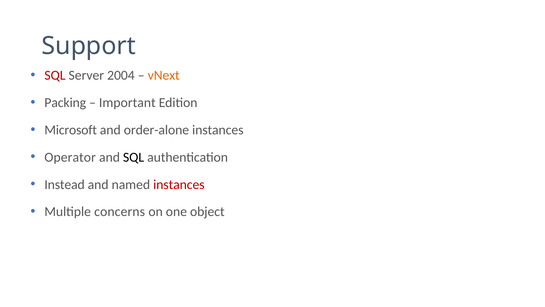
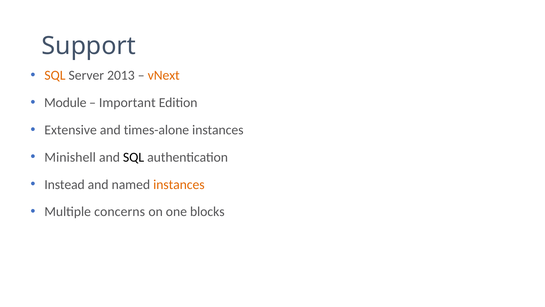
SQL colour: red -> orange (55, 75)
2004: 2004 -> 2013 (121, 75)
Packing: Packing -> Module (65, 103)
Microsoft: Microsoft -> Extensive (71, 130)
order-alone: order-alone -> times-alone (156, 130)
Operator: Operator -> Minishell (70, 157)
instances colour: red -> orange (179, 184)
object: object -> blocks (207, 212)
